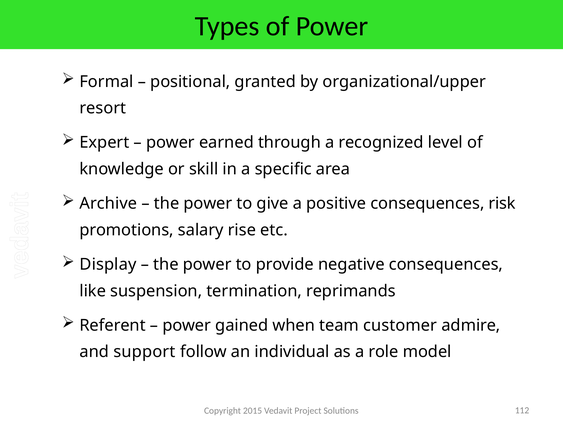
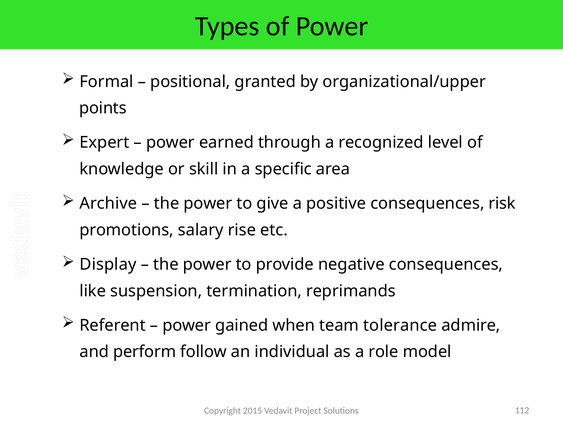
resort: resort -> points (103, 108)
customer: customer -> tolerance (400, 325)
support: support -> perform (145, 352)
